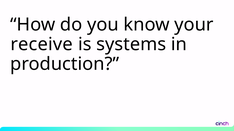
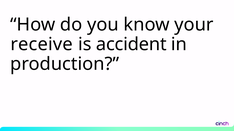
systems: systems -> accident (131, 44)
